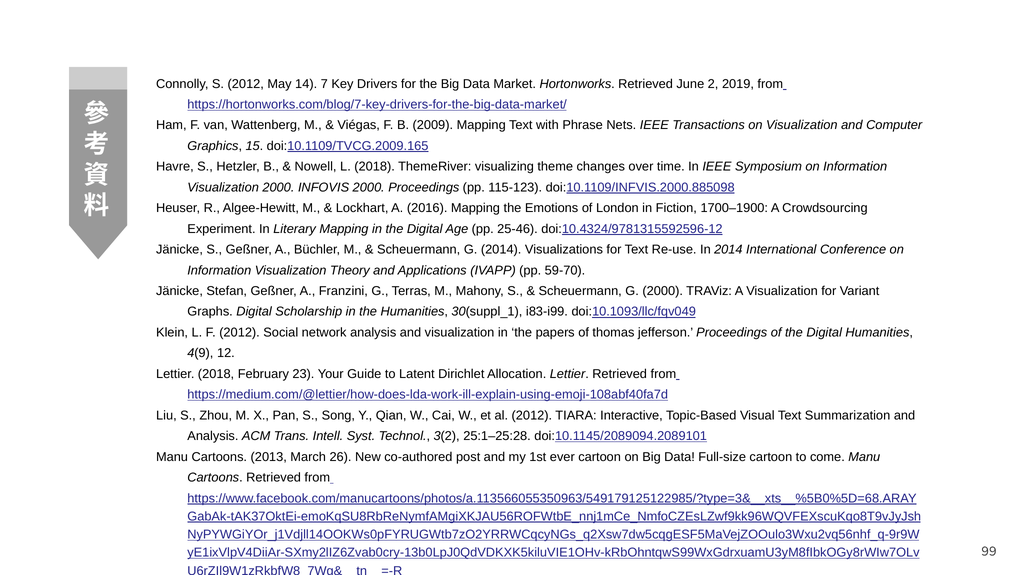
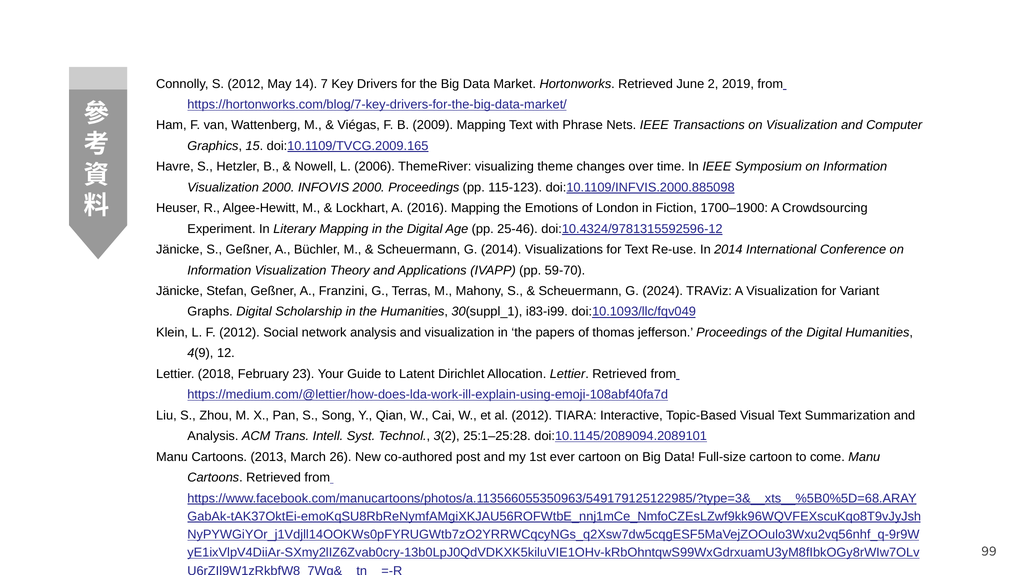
L 2018: 2018 -> 2006 (375, 167)
G 2000: 2000 -> 2024 (663, 291)
